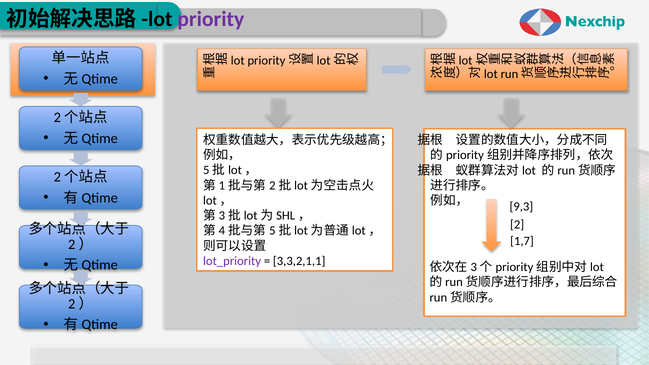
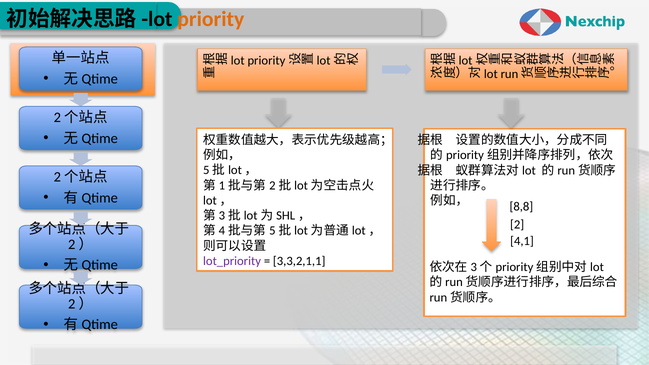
priority colour: purple -> orange (211, 19)
9,3: 9,3 -> 8,8 (521, 207)
1,7: 1,7 -> 4,1 (522, 241)
